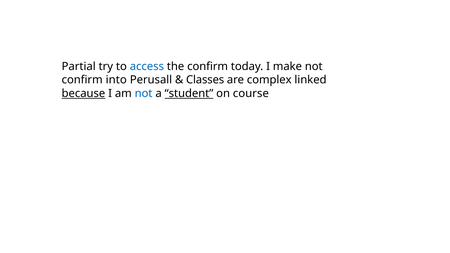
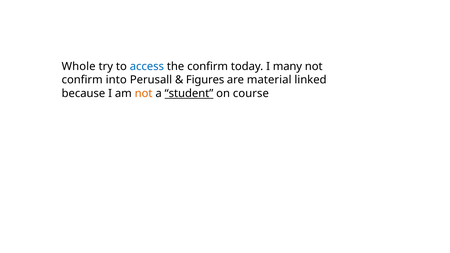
Partial: Partial -> Whole (79, 66)
make: make -> many (287, 66)
Classes: Classes -> Figures (205, 80)
complex: complex -> material (269, 80)
because underline: present -> none (83, 93)
not colour: blue -> orange (144, 93)
